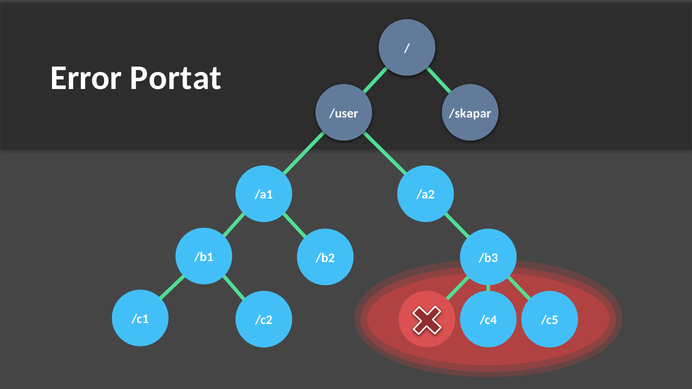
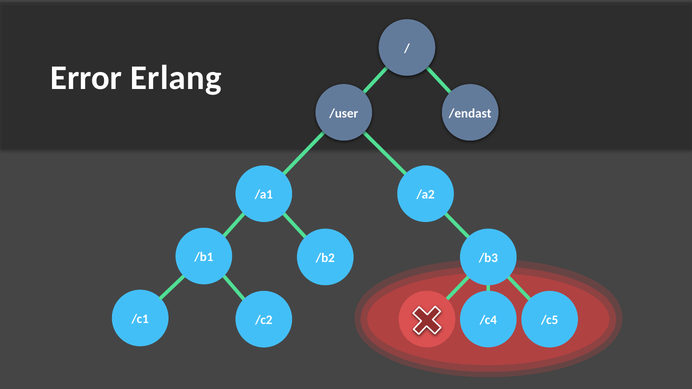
Portat: Portat -> Erlang (176, 78)
/skapar: /skapar -> /endast (470, 113)
